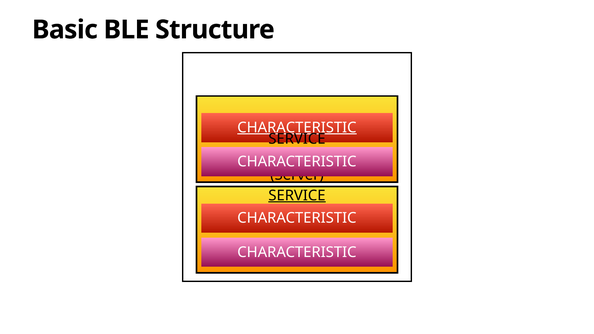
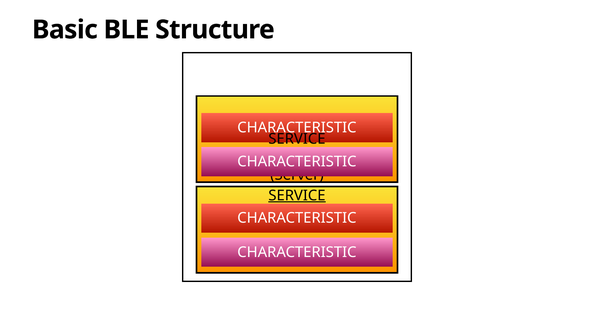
CHARACTERISTIC underline: present -> none (297, 128)
